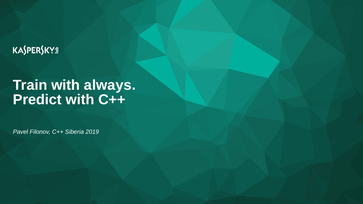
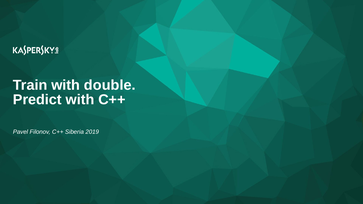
always: always -> double (110, 85)
